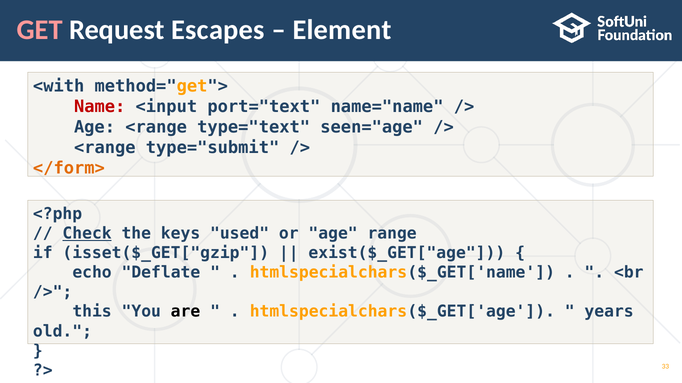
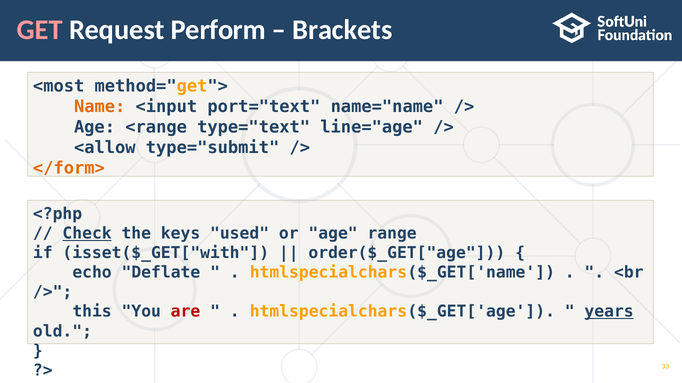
Escapes: Escapes -> Perform (218, 30)
Element: Element -> Brackets (342, 30)
<with: <with -> <most (59, 86)
Name colour: red -> orange (100, 107)
seen="age: seen="age -> line="age (372, 127)
<range: <range -> <allow (105, 148)
isset($_GET["gzip: isset($_GET["gzip -> isset($_GET["with (166, 253)
exist($_GET["age: exist($_GET["age -> order($_GET["age (407, 253)
are colour: black -> red (186, 312)
years underline: none -> present (609, 312)
